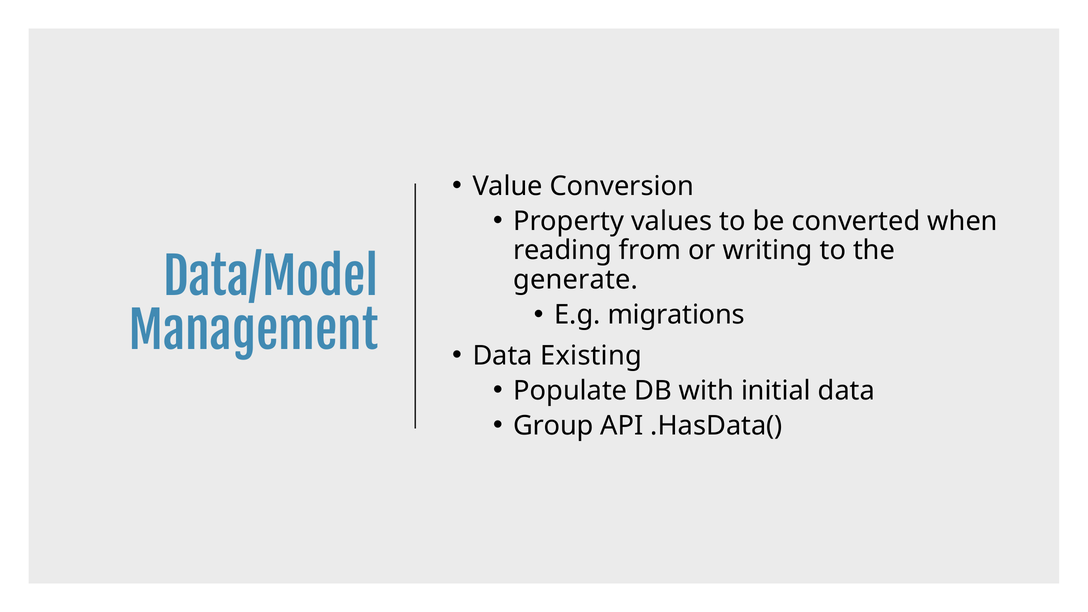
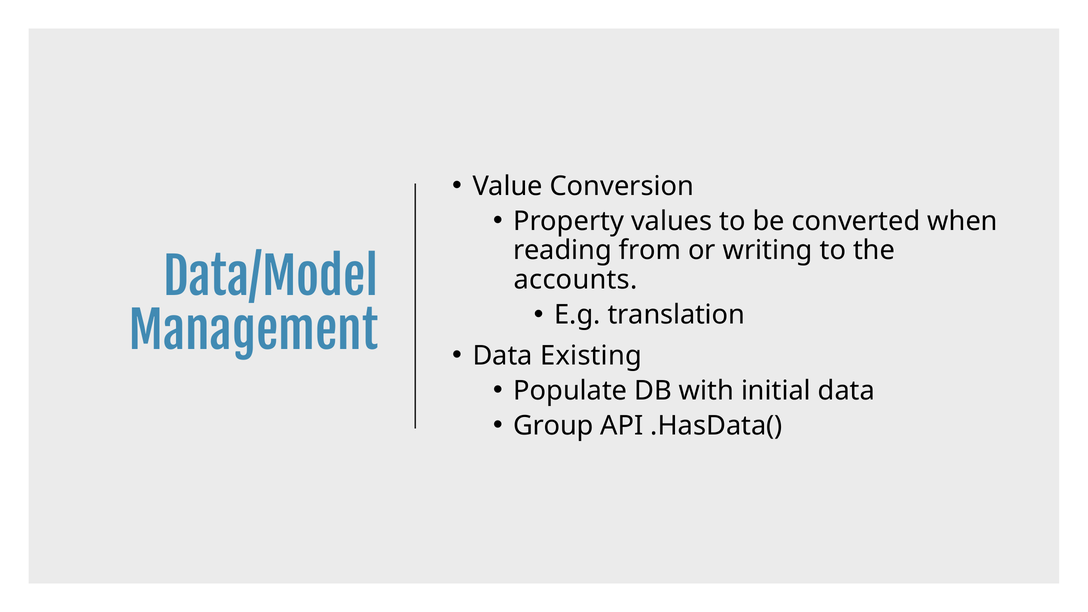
generate: generate -> accounts (576, 280)
migrations: migrations -> translation (676, 315)
